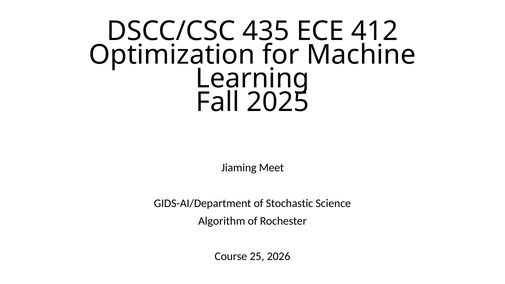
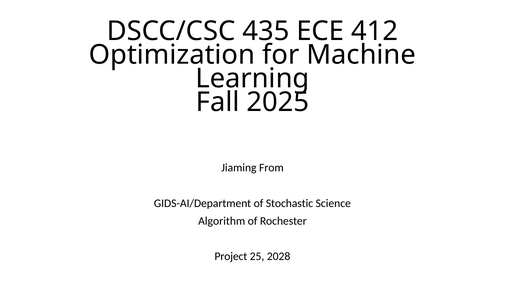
Meet: Meet -> From (271, 168)
Course: Course -> Project (231, 257)
2026: 2026 -> 2028 (279, 257)
